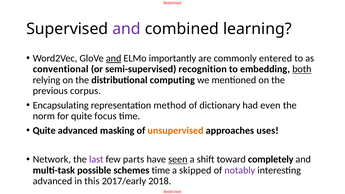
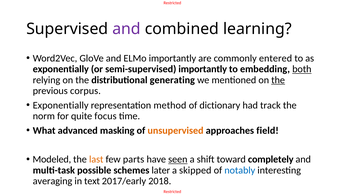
and underline: present -> none (114, 58)
conventional: conventional -> exponentially (61, 69)
semi-supervised recognition: recognition -> importantly (203, 69)
computing: computing -> generating (172, 80)
the underline: none -> present (278, 80)
Encapsulating: Encapsulating -> Exponentially (61, 105)
even: even -> track (270, 105)
Quite: Quite -> What (44, 131)
uses: uses -> field (268, 131)
Network: Network -> Modeled (52, 159)
last colour: purple -> orange (96, 159)
schemes time: time -> later (161, 170)
notably colour: purple -> blue (240, 170)
advanced: advanced -> averaging (53, 181)
this: this -> text (92, 181)
